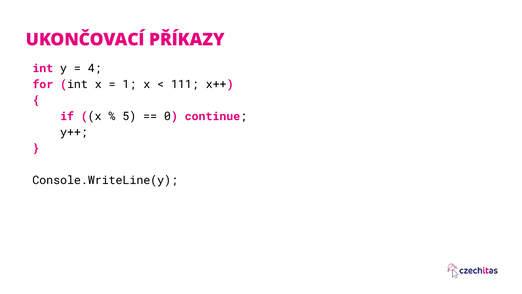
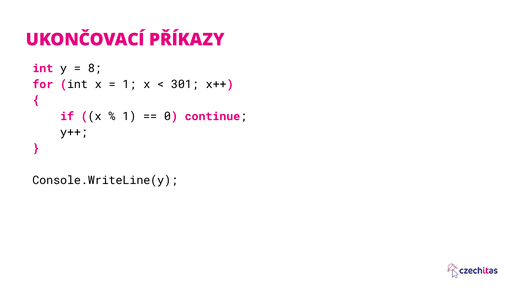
4: 4 -> 8 (95, 68)
111: 111 -> 301 (185, 84)
5: 5 -> 1 (129, 116)
